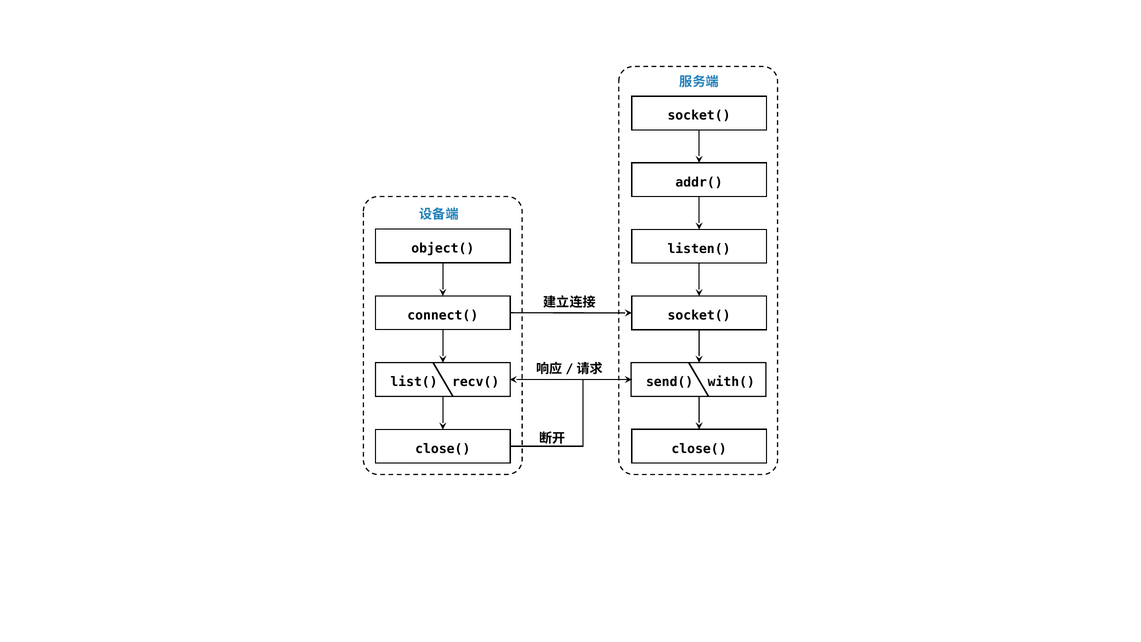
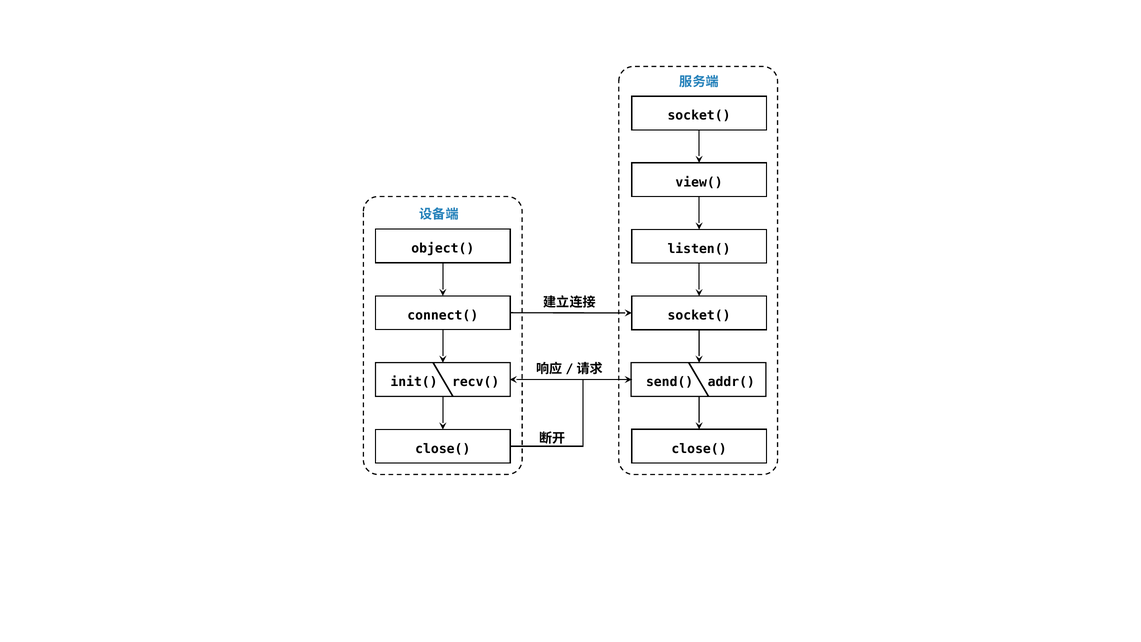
addr(: addr( -> view( (699, 182)
list(: list( -> init( (414, 382)
with(: with( -> addr( (731, 382)
